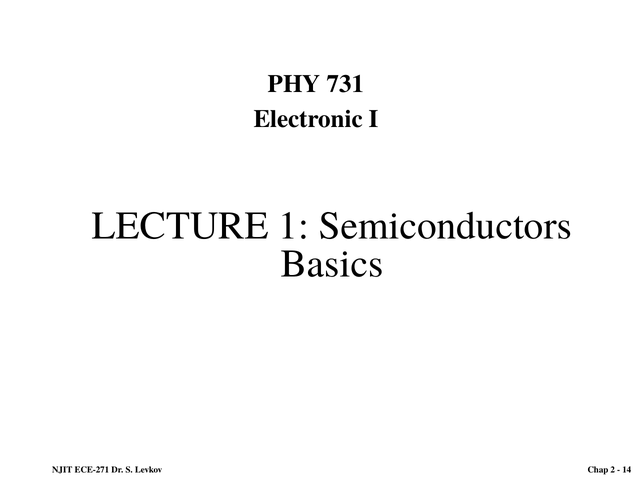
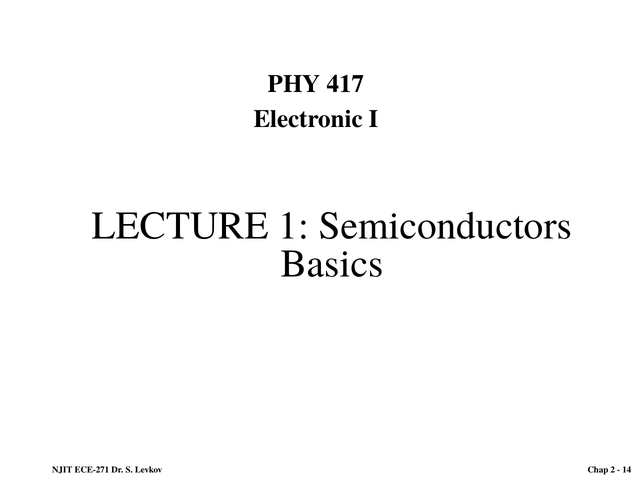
731: 731 -> 417 (346, 84)
